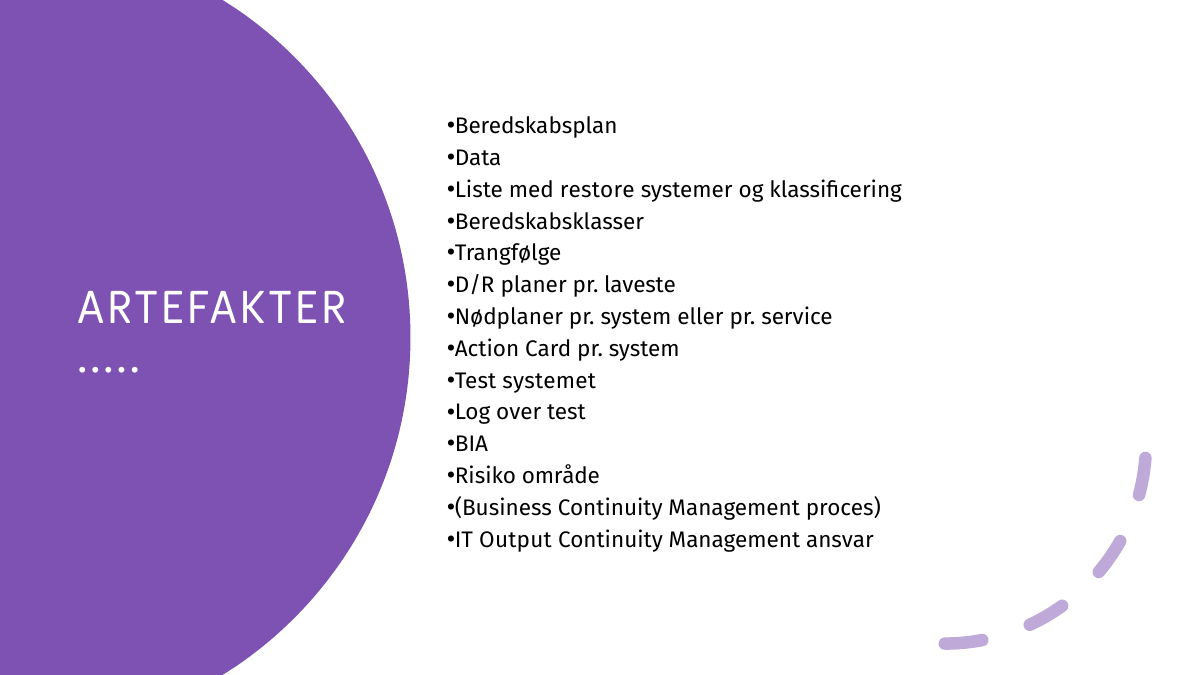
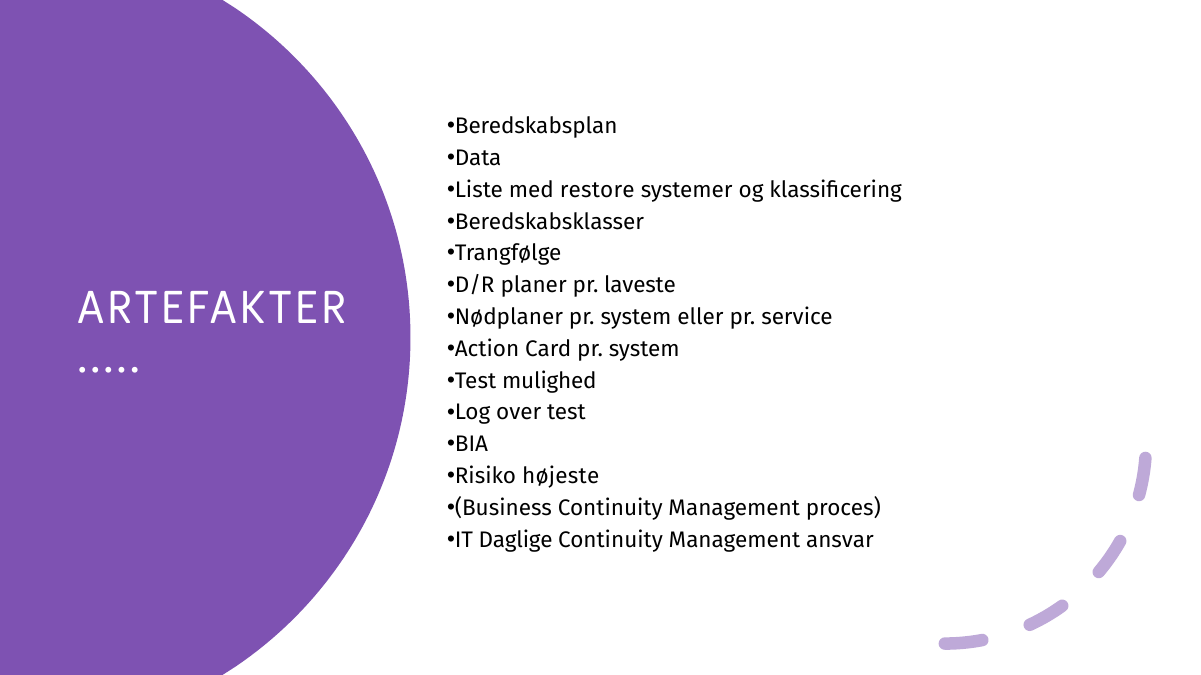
systemet: systemet -> mulighed (549, 381)
område: område -> højeste (561, 477)
Output: Output -> Daglige (516, 540)
